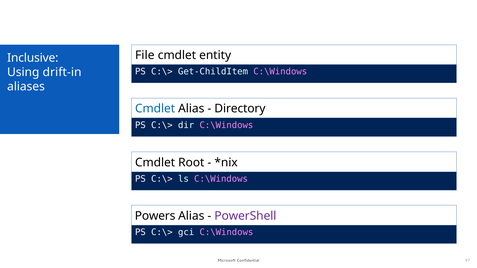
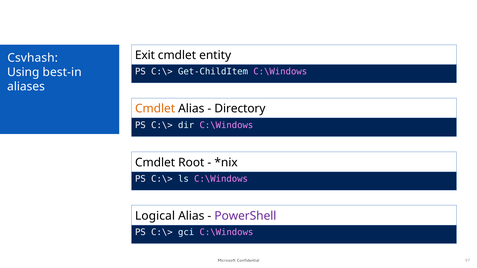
File: File -> Exit (145, 55)
Inclusive: Inclusive -> Csvhash (33, 58)
drift-in: drift-in -> best-in (62, 72)
Cmdlet colour: blue -> orange (155, 109)
Powers: Powers -> Logical (155, 216)
